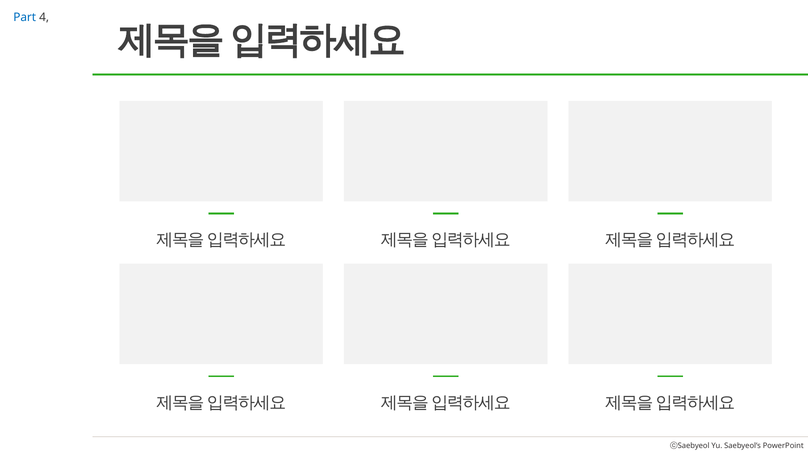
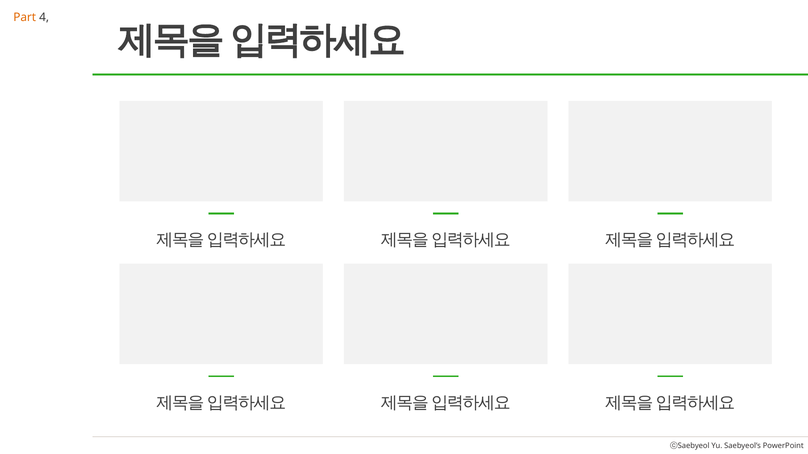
Part colour: blue -> orange (25, 17)
